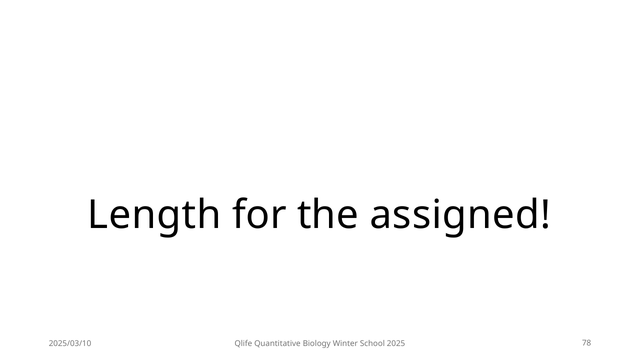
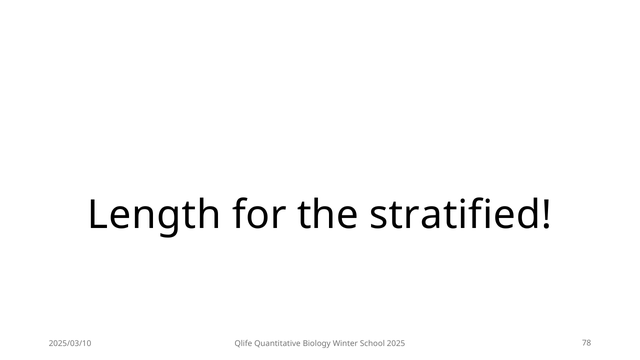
assigned: assigned -> stratified (460, 215)
